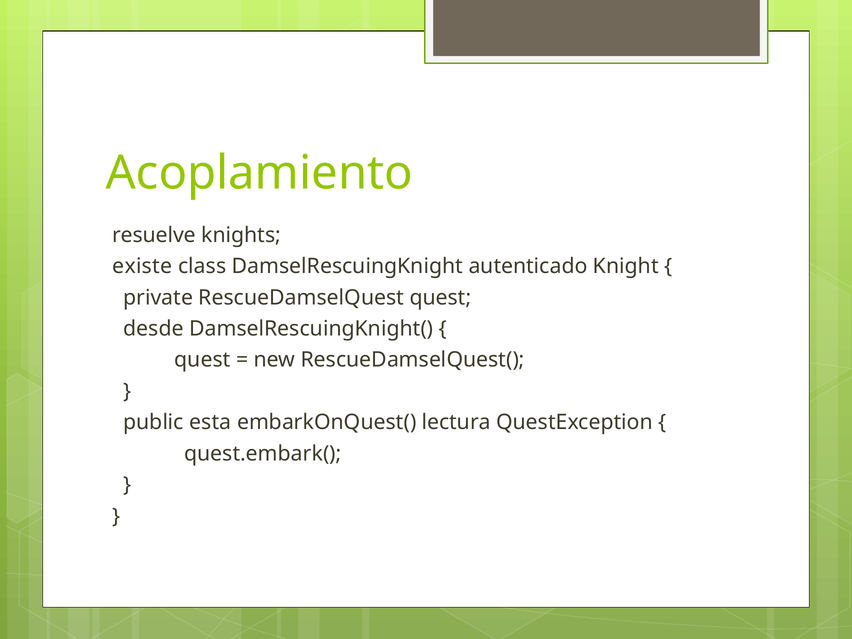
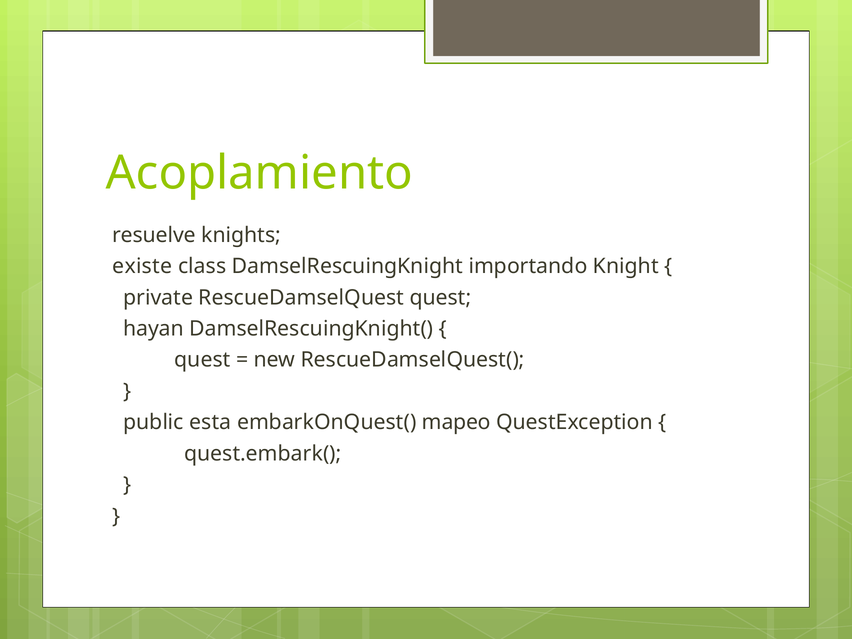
autenticado: autenticado -> importando (528, 266)
desde: desde -> hayan (154, 329)
lectura: lectura -> mapeo (456, 422)
